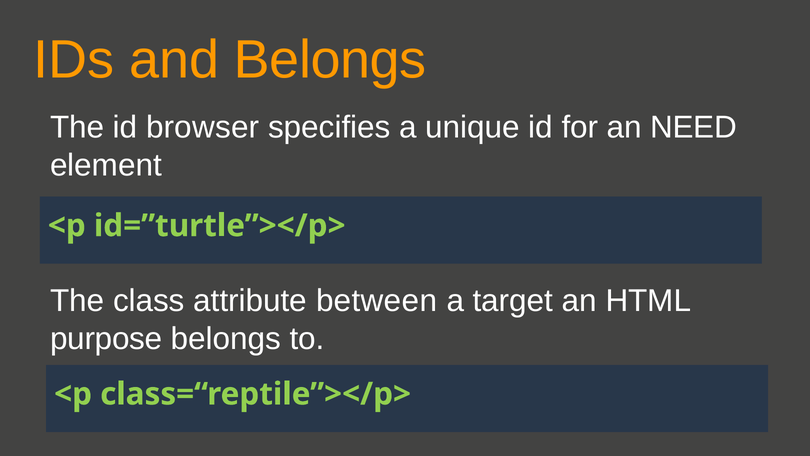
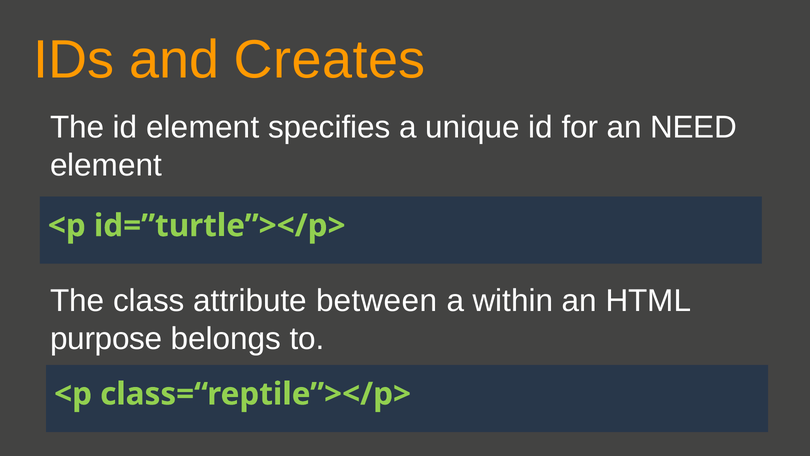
and Belongs: Belongs -> Creates (330, 60)
id browser: browser -> element (203, 127)
target: target -> within (513, 301)
